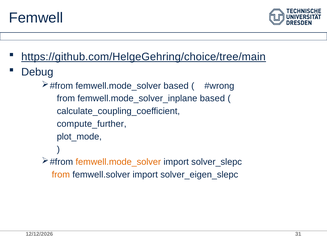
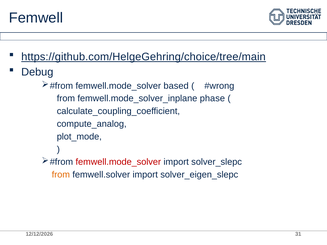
femwell.mode_solver_inplane based: based -> phase (212, 99)
compute_further: compute_further -> compute_analog (92, 124)
femwell.mode_solver colour: orange -> red (118, 162)
